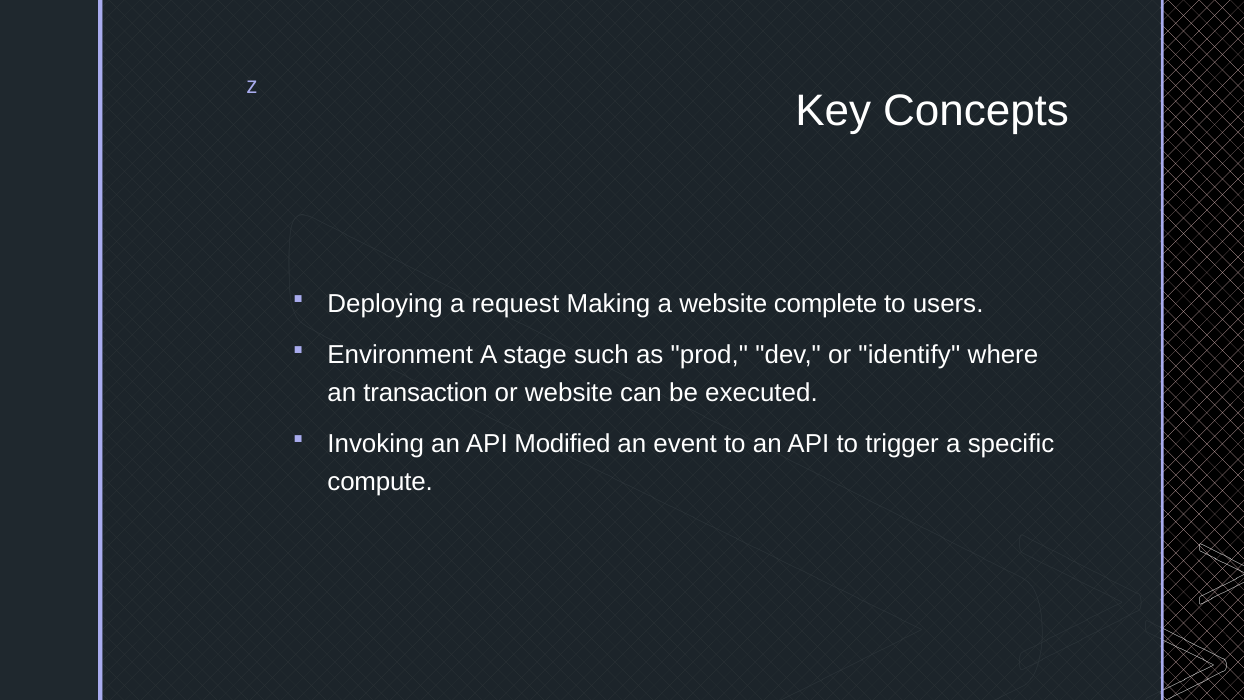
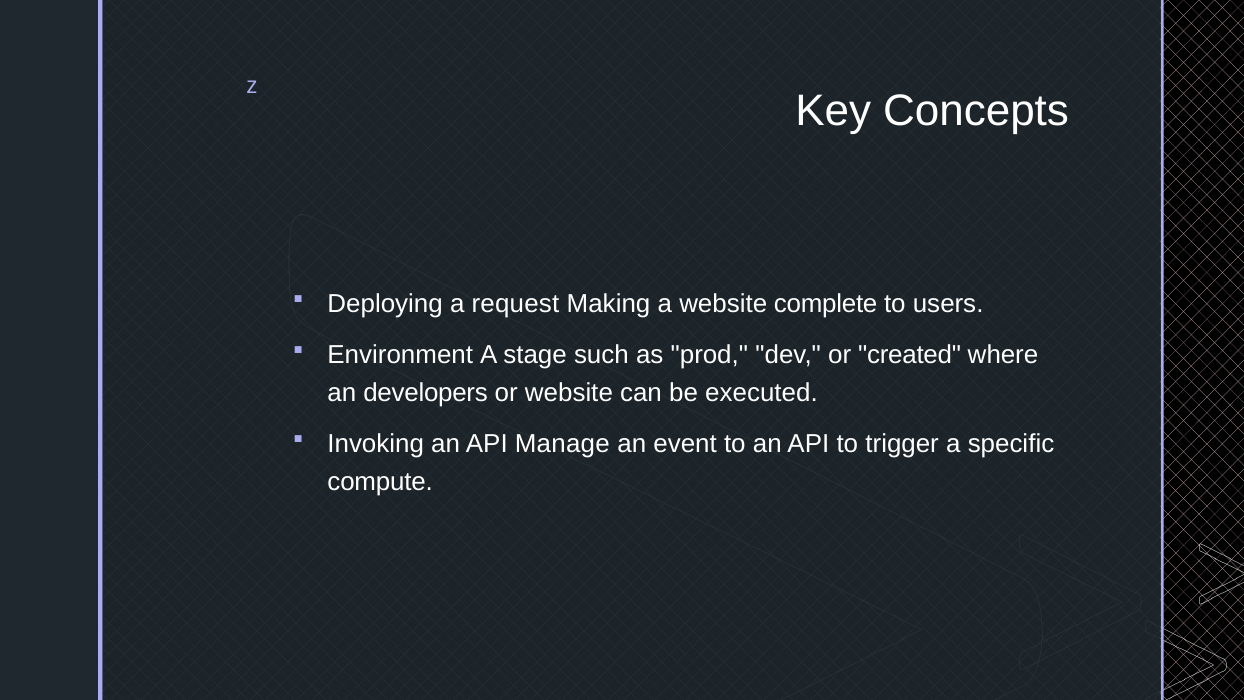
identify: identify -> created (910, 355)
transaction: transaction -> developers (426, 392)
Modified: Modified -> Manage (562, 444)
